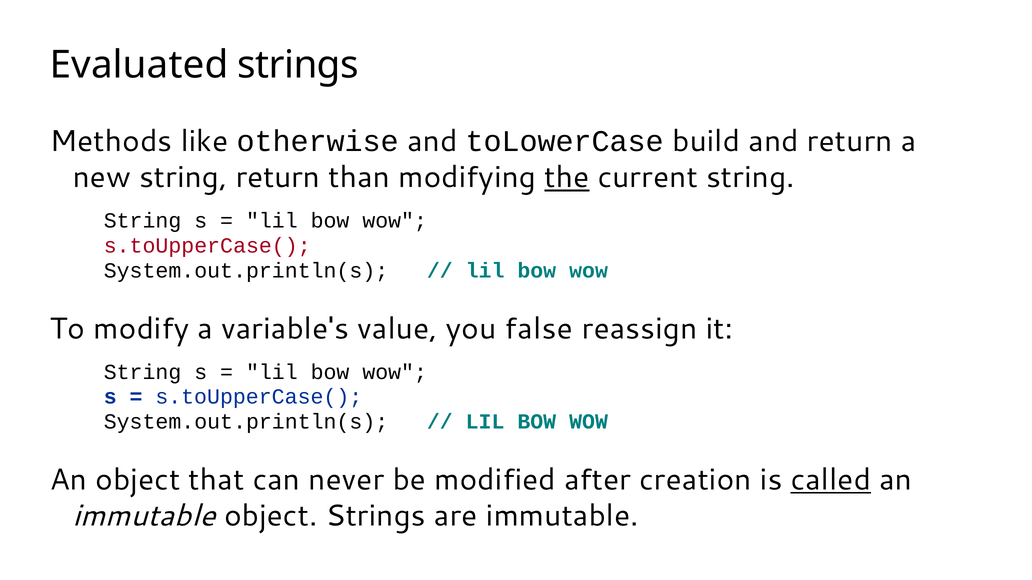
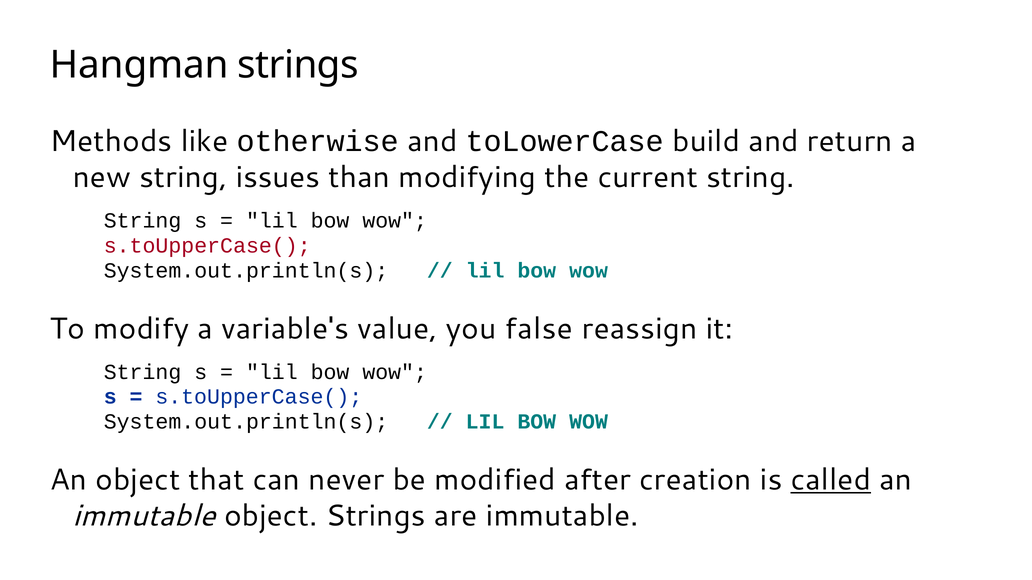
Evaluated: Evaluated -> Hangman (139, 65)
string return: return -> issues (278, 178)
the underline: present -> none (567, 178)
